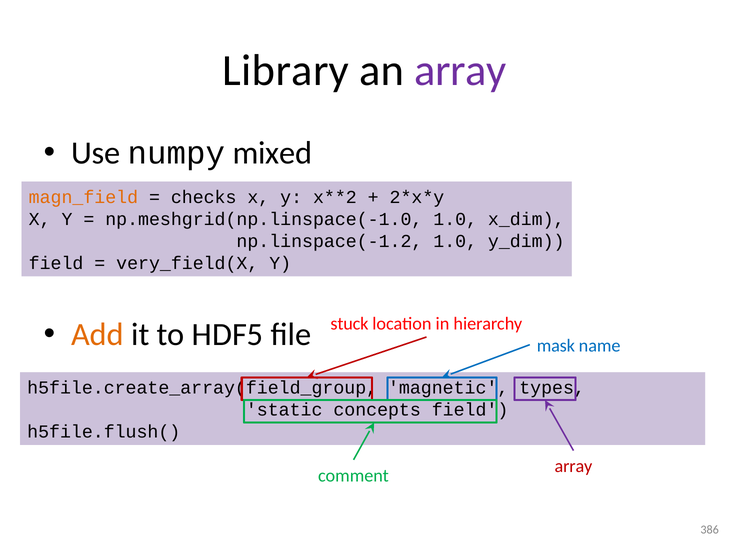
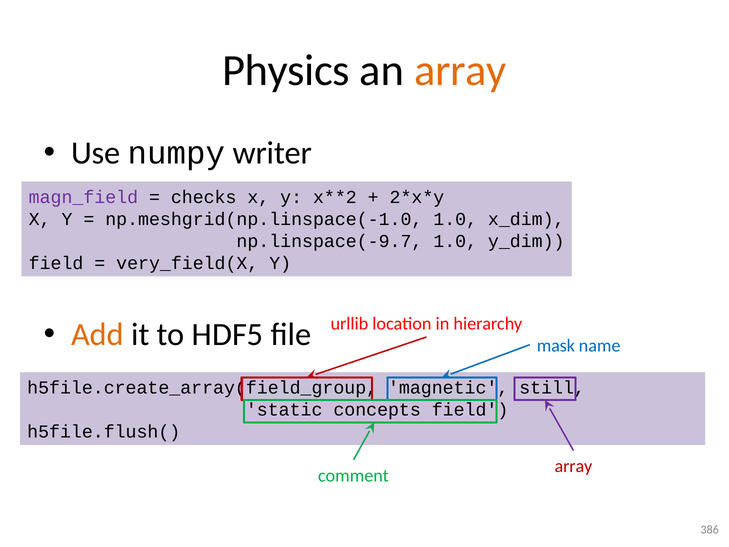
Library: Library -> Physics (286, 71)
array colour: purple -> orange (460, 71)
mixed: mixed -> writer (272, 153)
magn_field colour: orange -> purple (83, 197)
np.linspace(-1.2: np.linspace(-1.2 -> np.linspace(-9.7 (329, 241)
stuck: stuck -> urllib (349, 324)
types: types -> still (552, 388)
